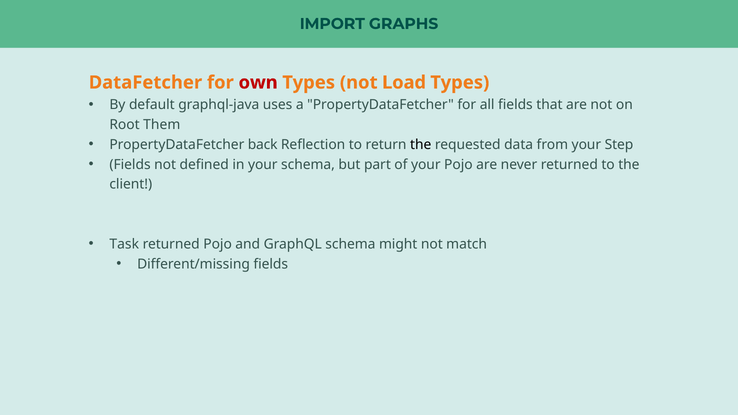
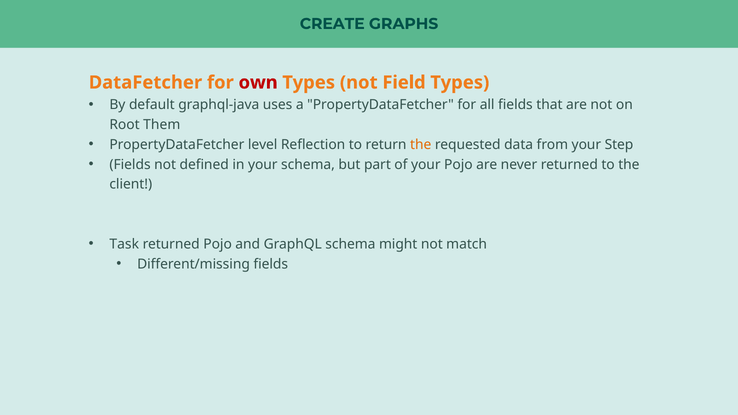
IMPORT: IMPORT -> CREATE (332, 24)
Load: Load -> Field (404, 83)
back: back -> level (263, 145)
the colour: black -> orange (421, 145)
